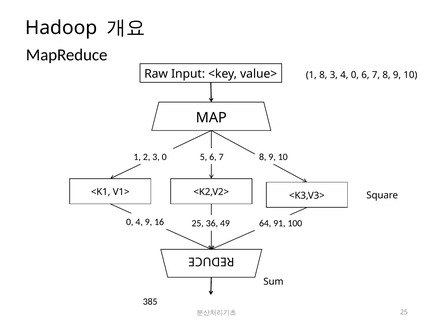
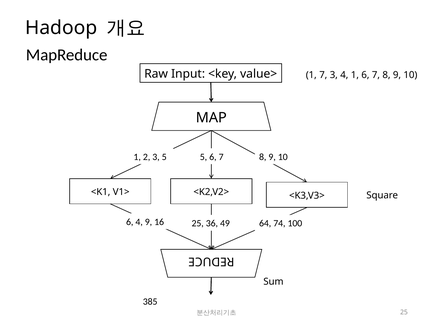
1 8: 8 -> 7 (323, 75)
4 0: 0 -> 1 (355, 75)
3 0: 0 -> 5 (164, 157)
0: 0 -> 6 (130, 222)
91: 91 -> 74 (279, 223)
